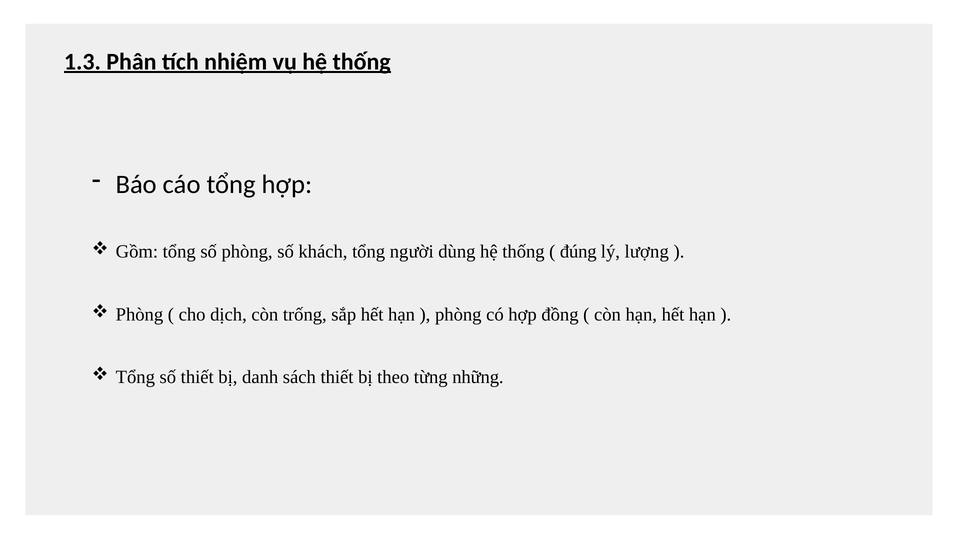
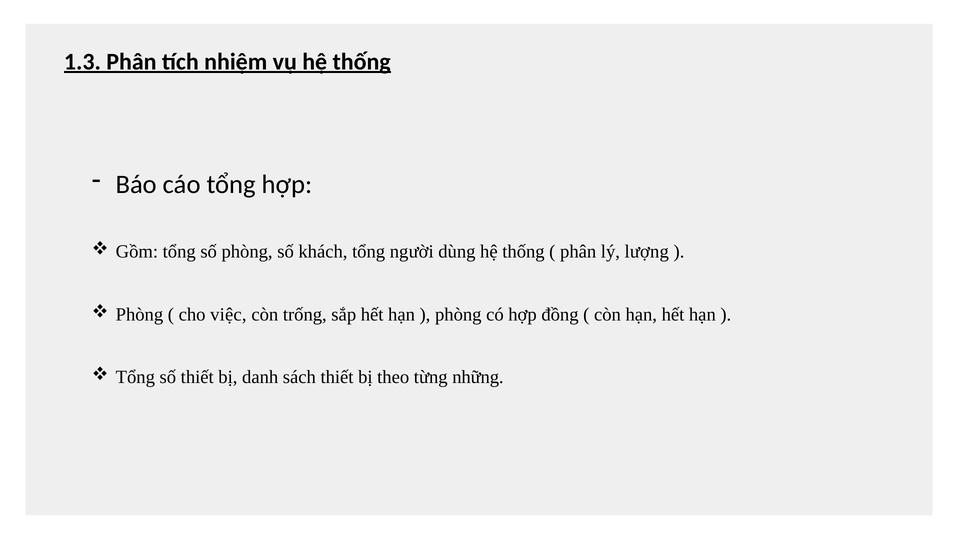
đúng: đúng -> phân (578, 252)
dịch: dịch -> việc (228, 314)
